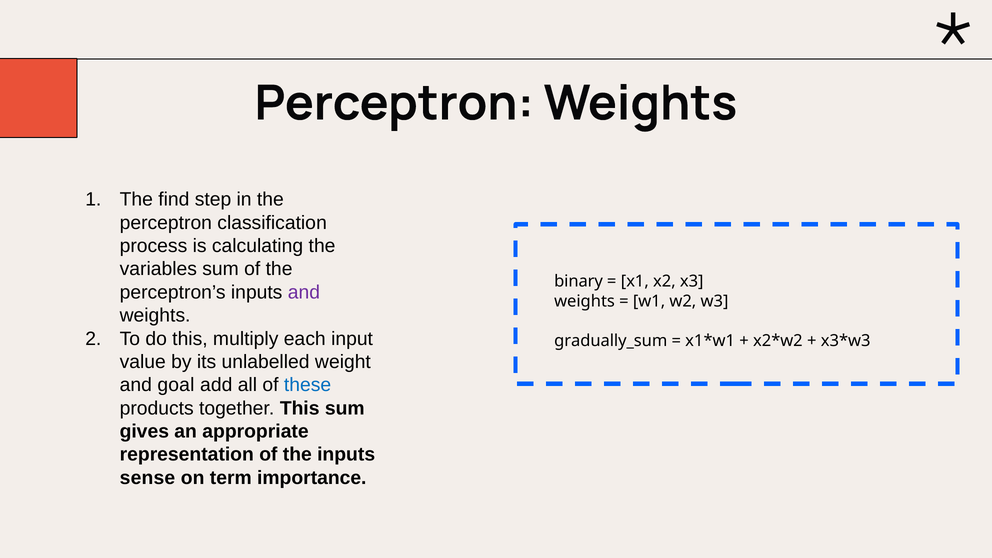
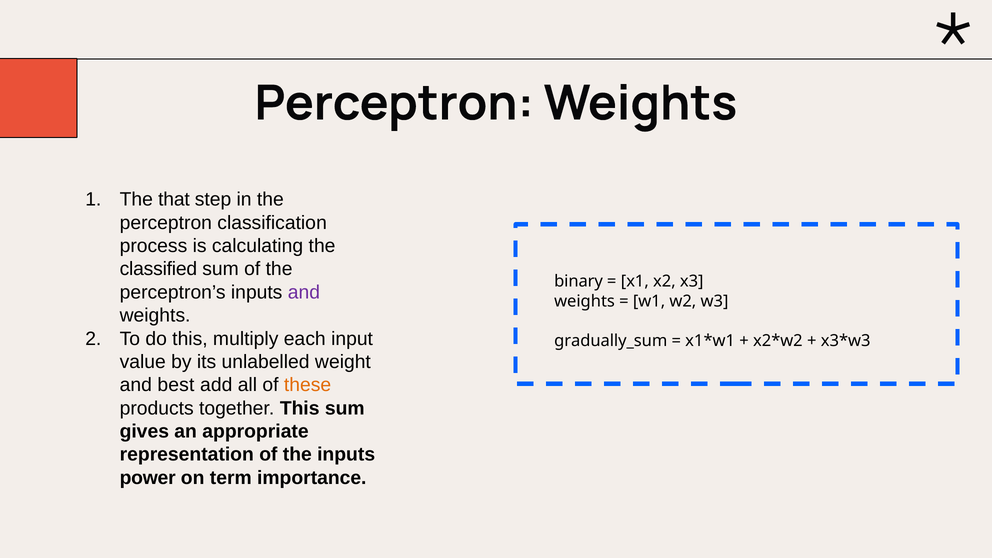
find: find -> that (174, 199)
variables: variables -> classified (158, 269)
goal: goal -> best (176, 385)
these colour: blue -> orange (308, 385)
sense: sense -> power (148, 478)
